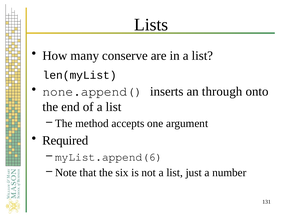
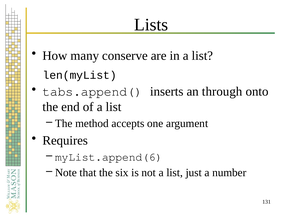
none.append(: none.append( -> tabs.append( (92, 91)
Required: Required -> Requires (65, 140)
